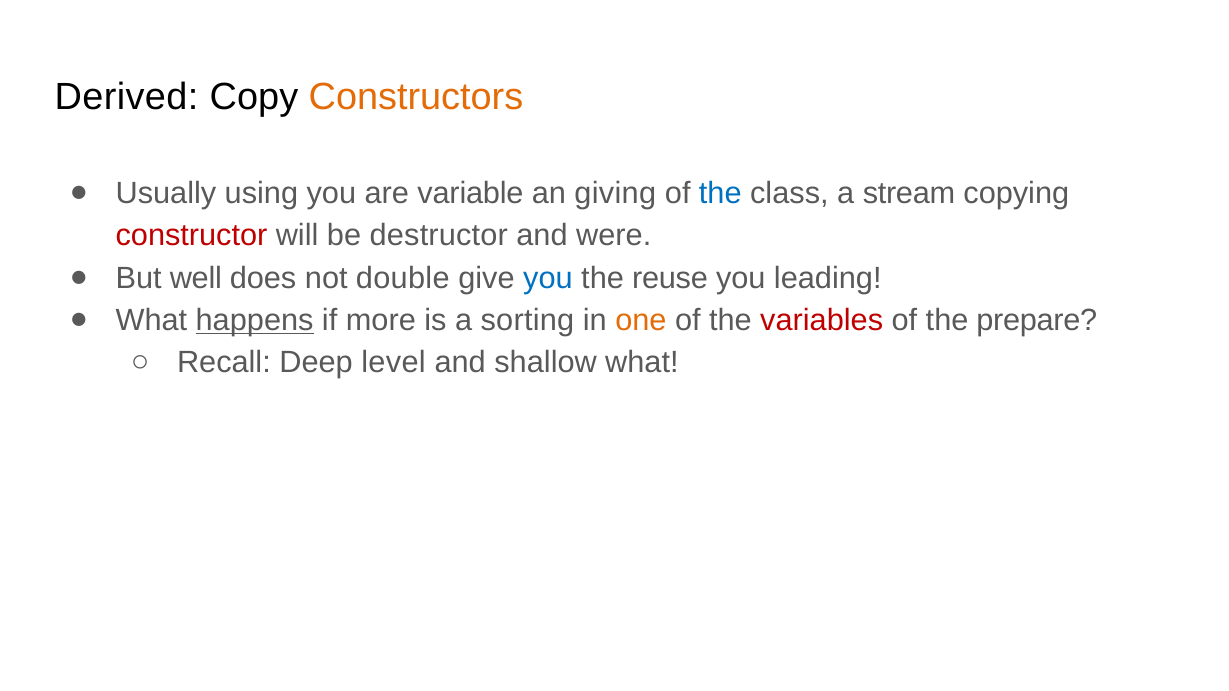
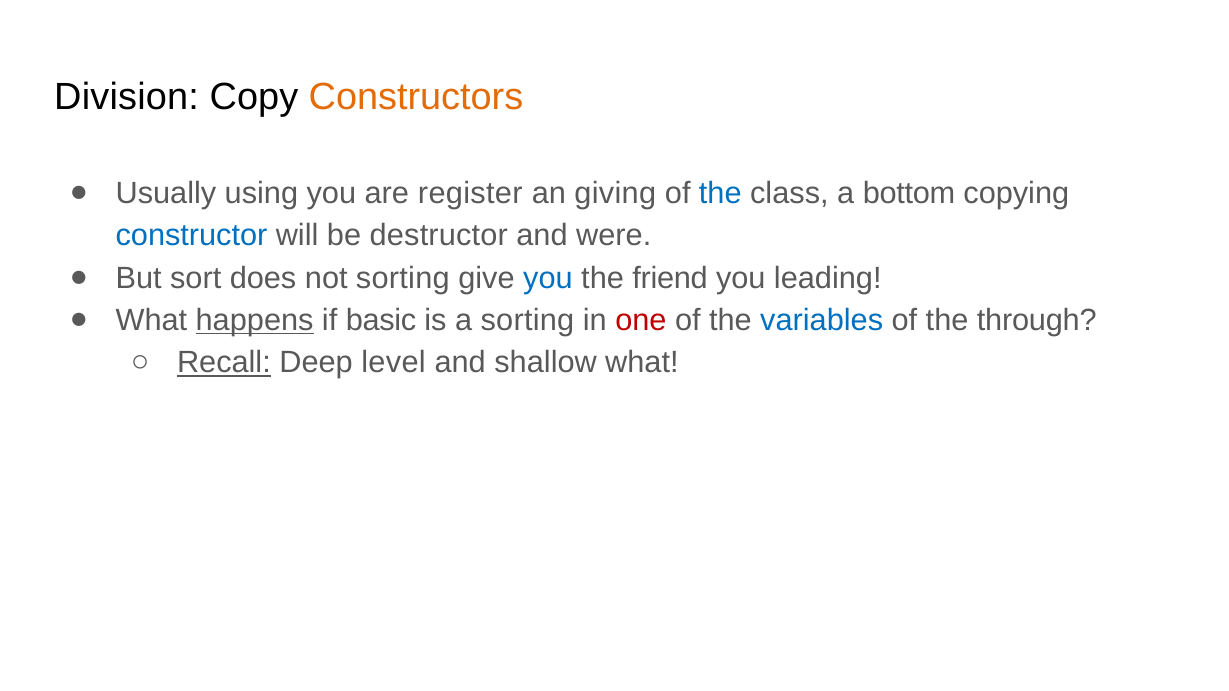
Derived: Derived -> Division (127, 97)
variable: variable -> register (470, 193)
stream: stream -> bottom (909, 193)
constructor colour: red -> blue (191, 236)
well: well -> sort (196, 278)
not double: double -> sorting (403, 278)
reuse: reuse -> friend (670, 278)
more: more -> basic (381, 320)
one colour: orange -> red (641, 320)
variables colour: red -> blue (822, 320)
prepare: prepare -> through (1037, 320)
Recall underline: none -> present (224, 363)
